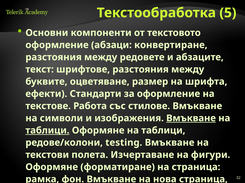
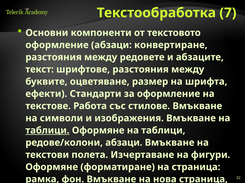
5: 5 -> 7 (228, 13)
Вмъкване underline: present -> none (191, 119)
редове/колони testing: testing -> абзаци (124, 143)
